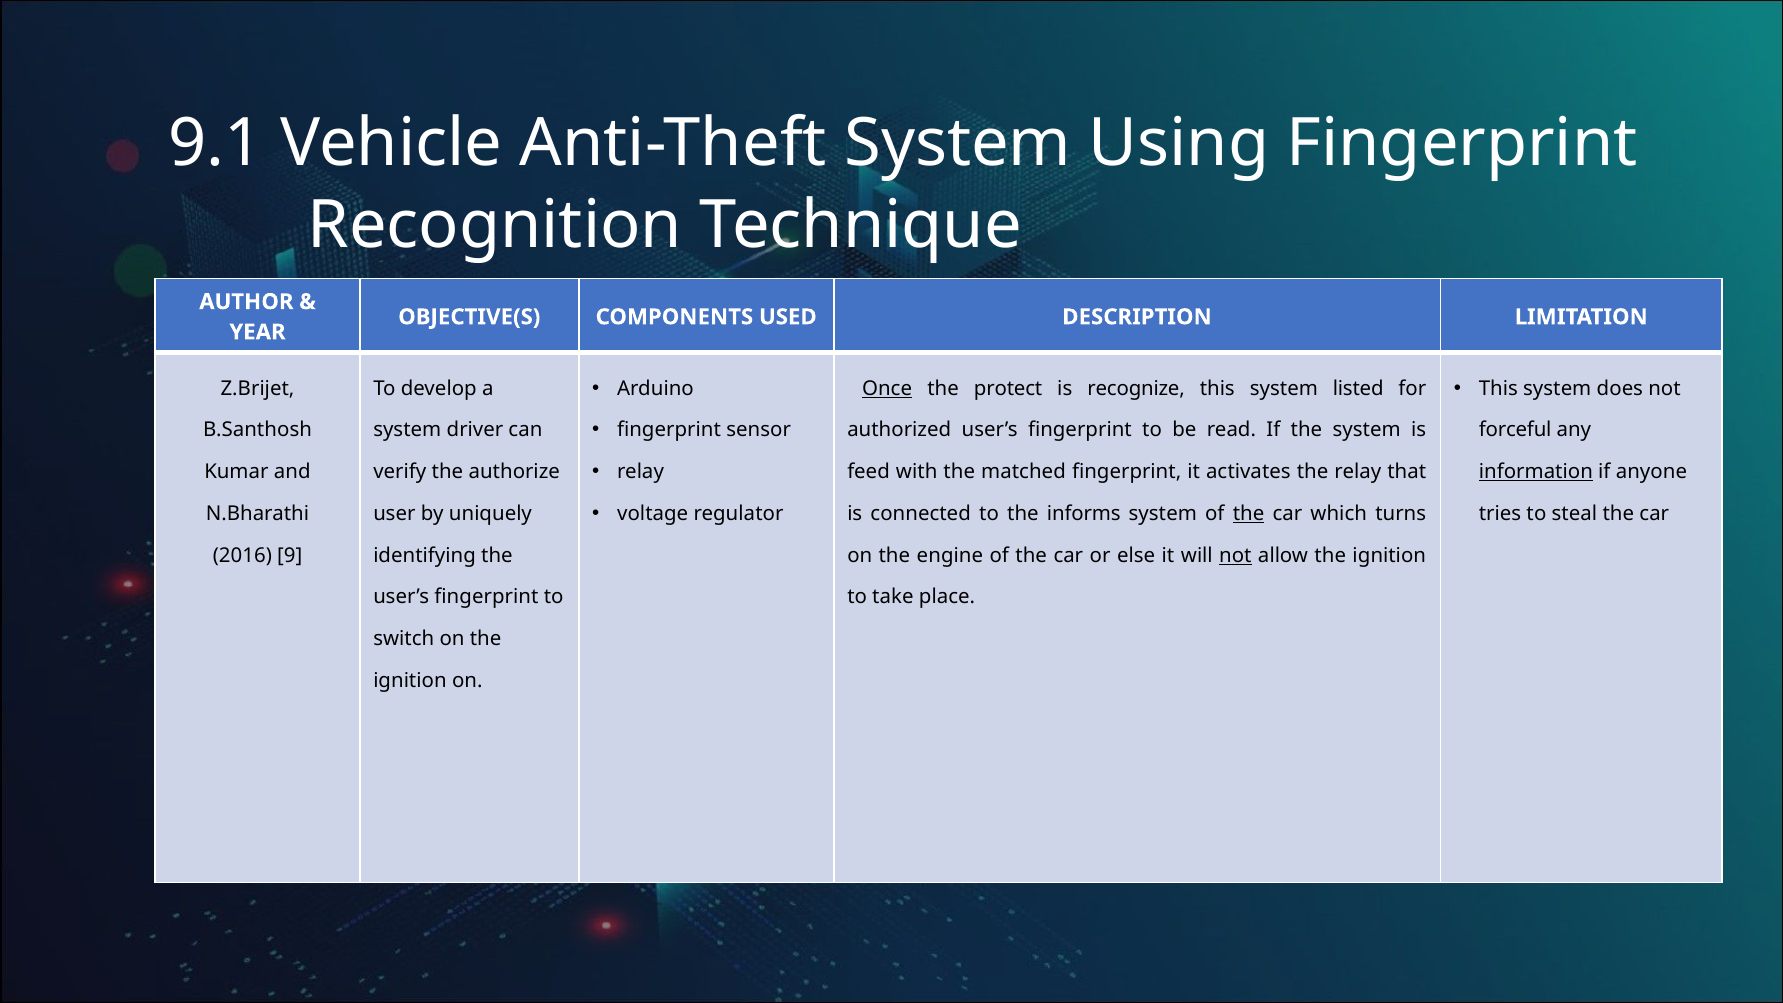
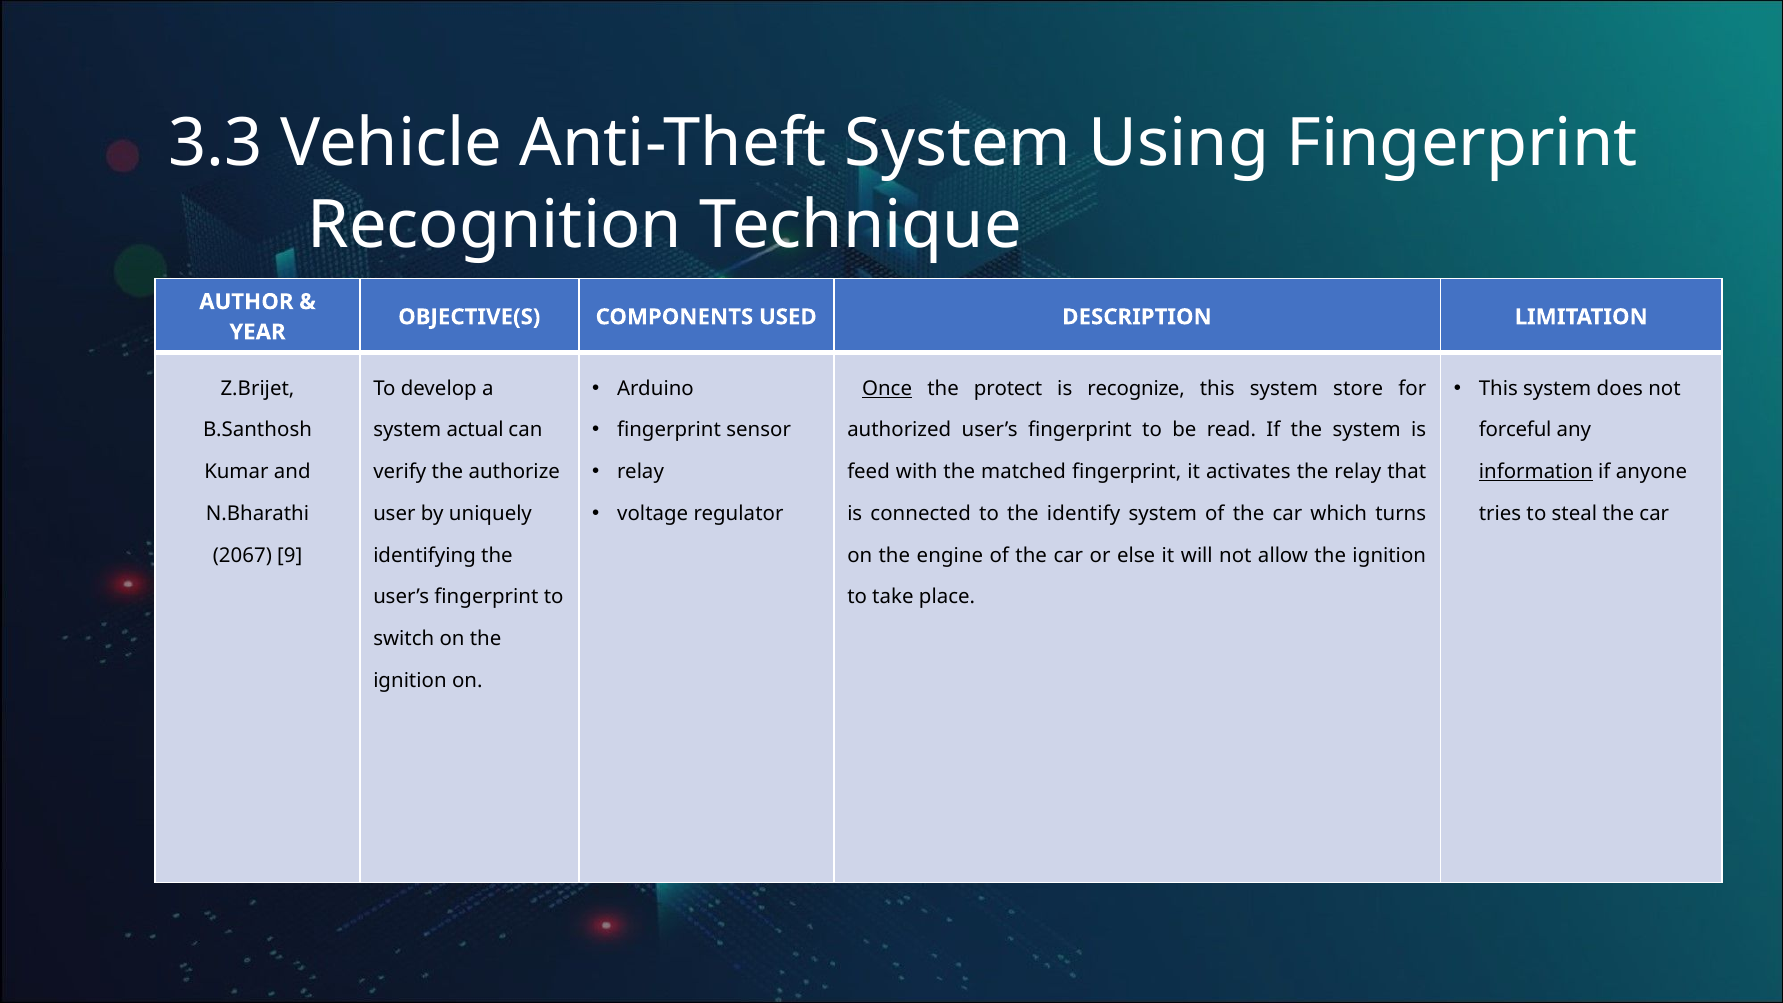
9.1: 9.1 -> 3.3 (216, 143)
listed: listed -> store (1358, 388)
driver: driver -> actual (475, 430)
informs: informs -> identify (1084, 514)
the underline: present -> none (1249, 514)
2016: 2016 -> 2067 (242, 555)
not underline: present -> none (1235, 555)
